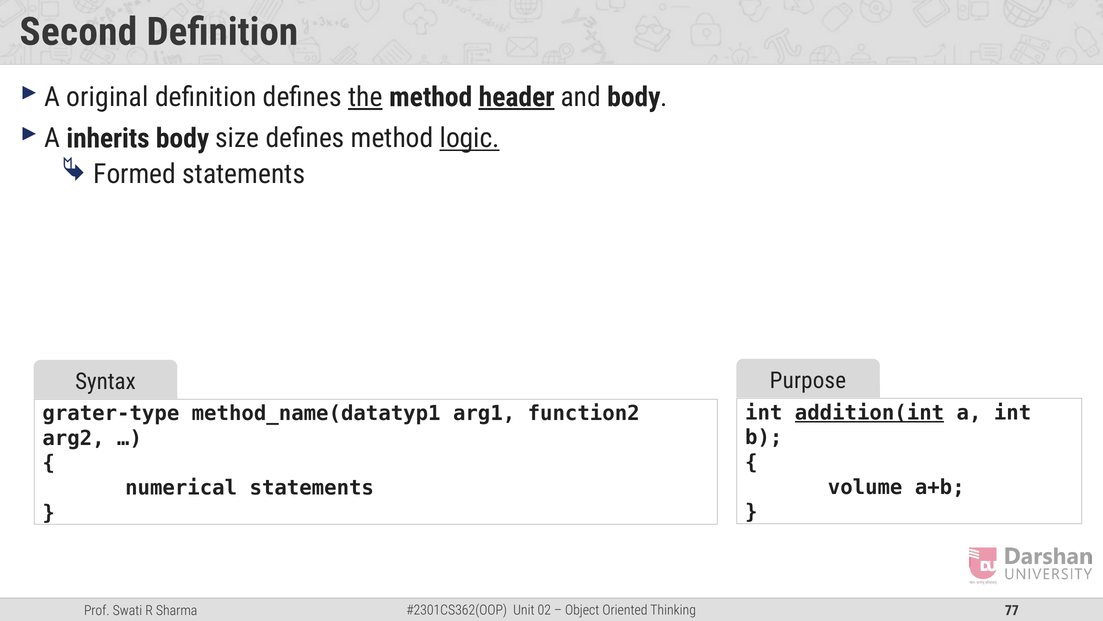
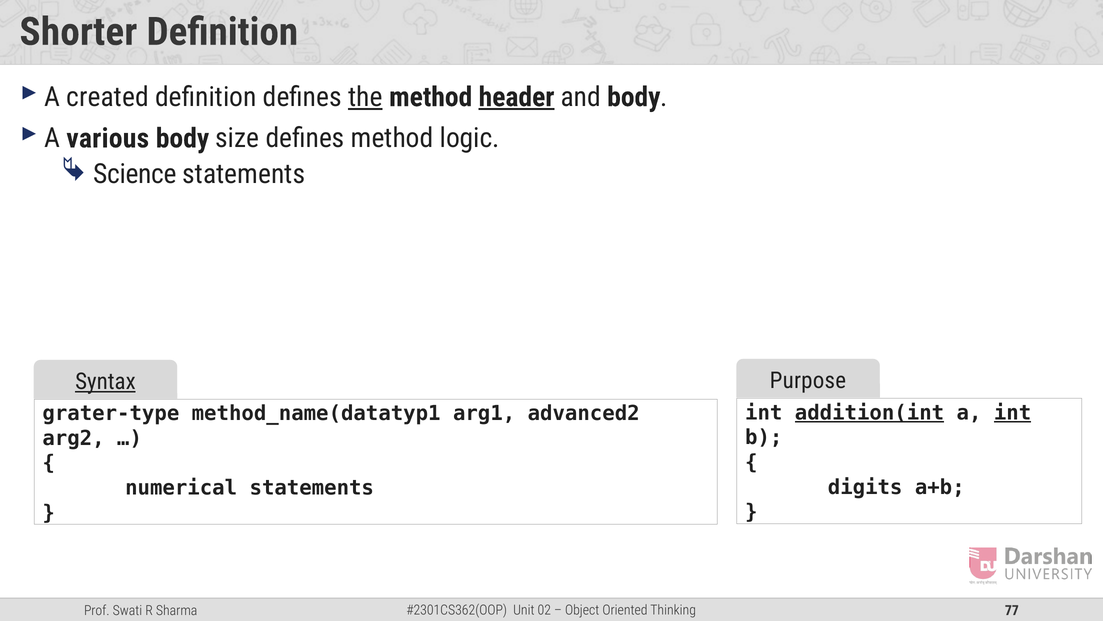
Second: Second -> Shorter (78, 32)
original: original -> created (108, 97)
inherits: inherits -> various (108, 138)
logic underline: present -> none (470, 138)
Formed: Formed -> Science (135, 174)
Syntax underline: none -> present (105, 381)
int underline: none -> present (1013, 412)
function2: function2 -> advanced2 (584, 413)
volume: volume -> digits (865, 487)
